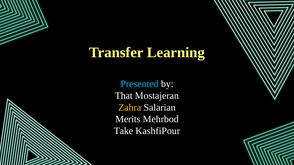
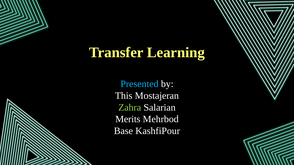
That: That -> This (124, 96)
Zahra colour: yellow -> light green (130, 108)
Take: Take -> Base (123, 131)
